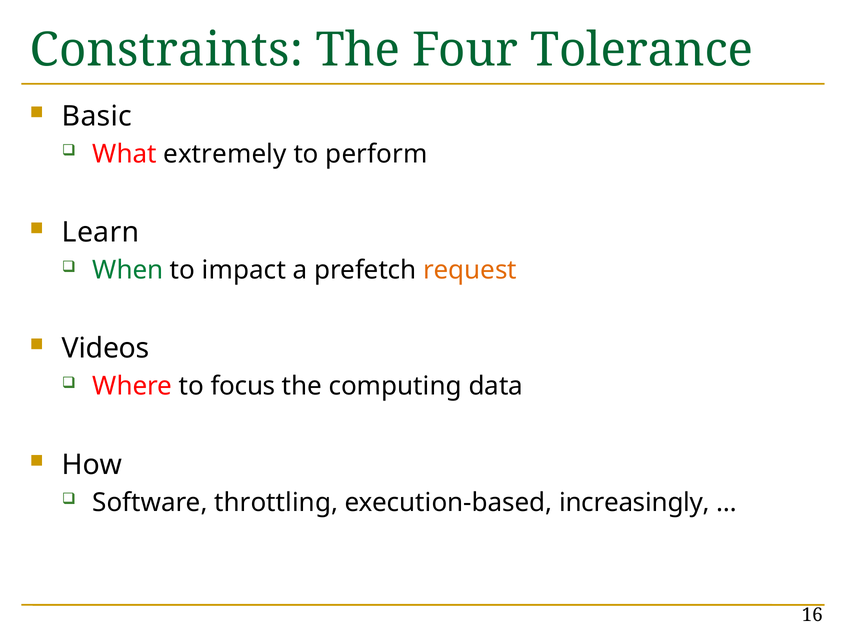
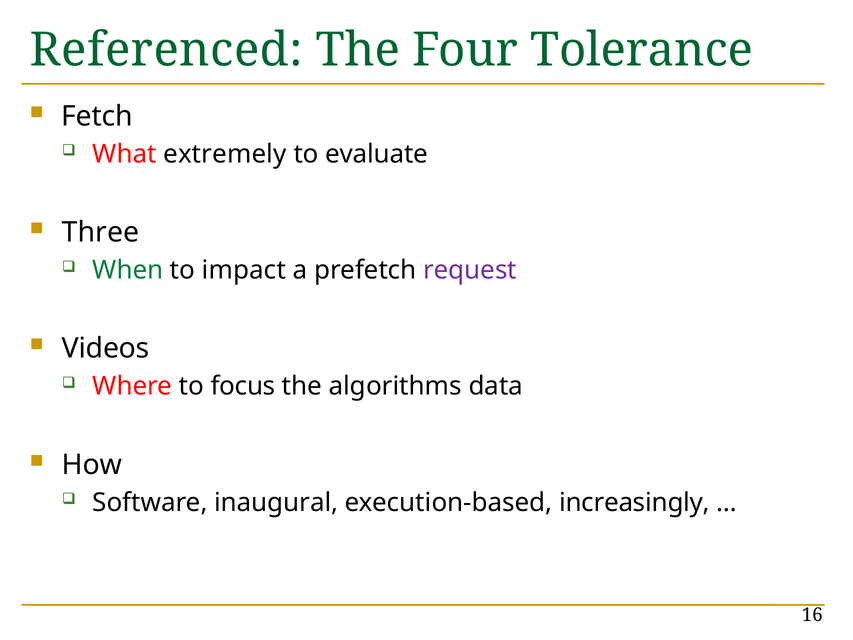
Constraints: Constraints -> Referenced (166, 50)
Basic: Basic -> Fetch (97, 116)
perform: perform -> evaluate (377, 154)
Learn: Learn -> Three (101, 232)
request colour: orange -> purple (470, 270)
computing: computing -> algorithms (395, 386)
throttling: throttling -> inaugural (276, 502)
